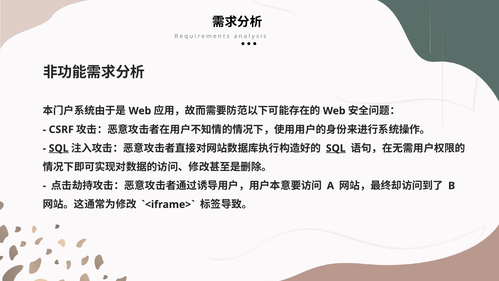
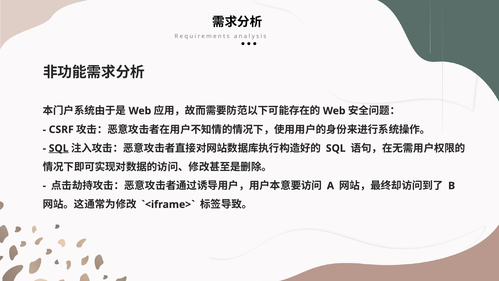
SQL underline: present -> none (336, 148)
